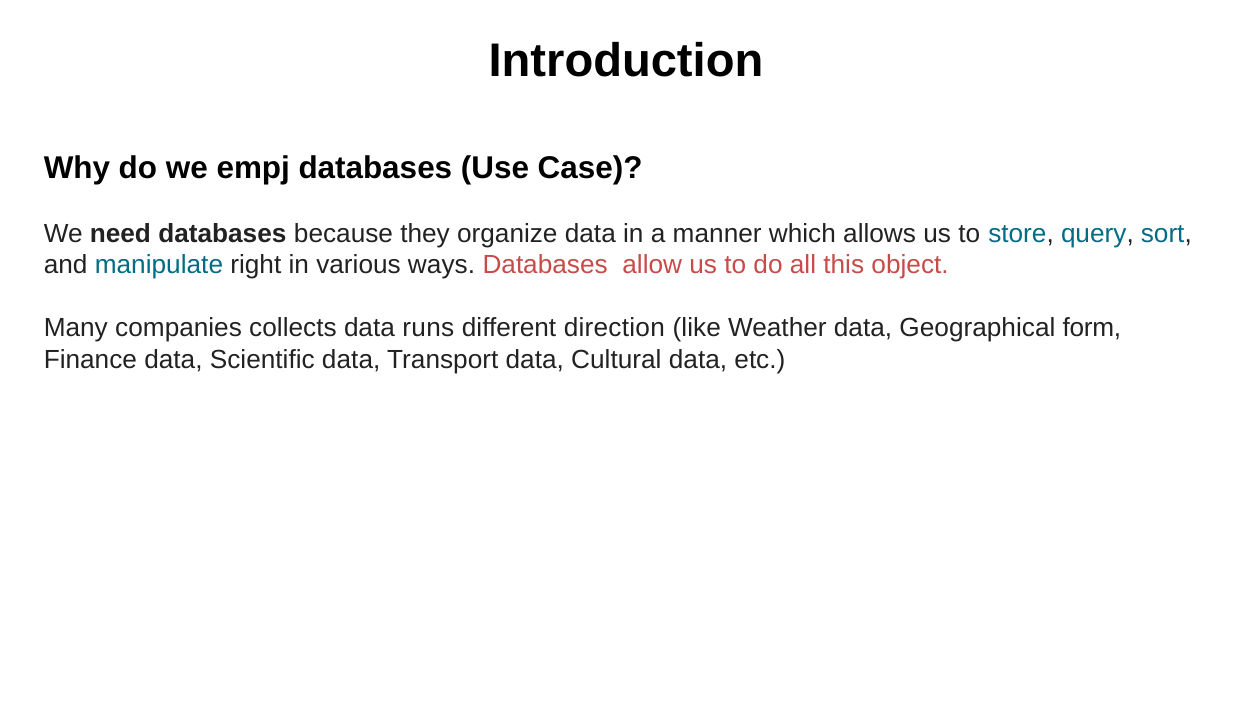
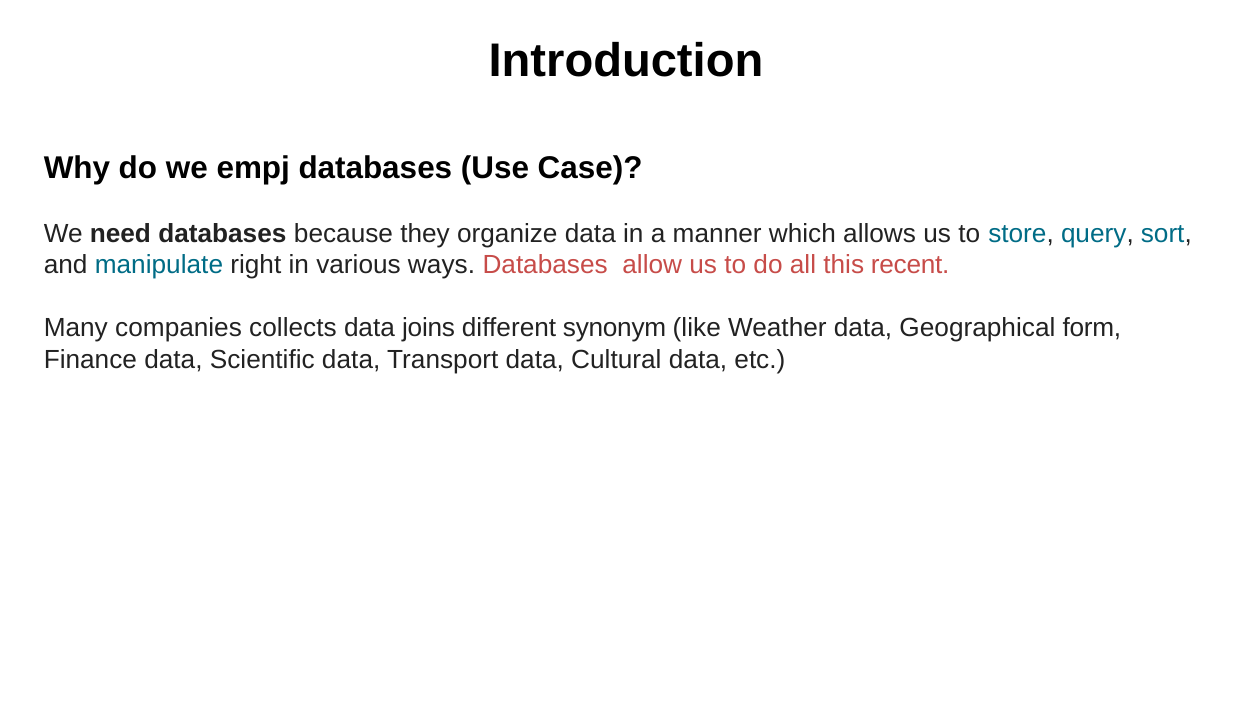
object: object -> recent (910, 265)
runs: runs -> joins (429, 328)
direction: direction -> synonym (615, 328)
